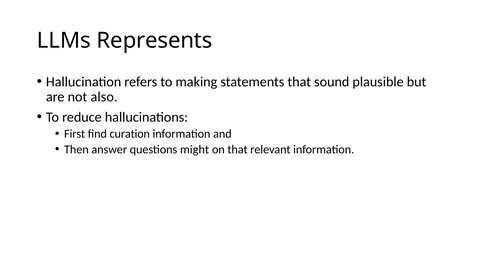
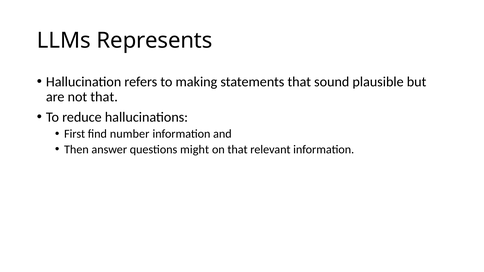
not also: also -> that (104, 97)
curation: curation -> number (130, 134)
